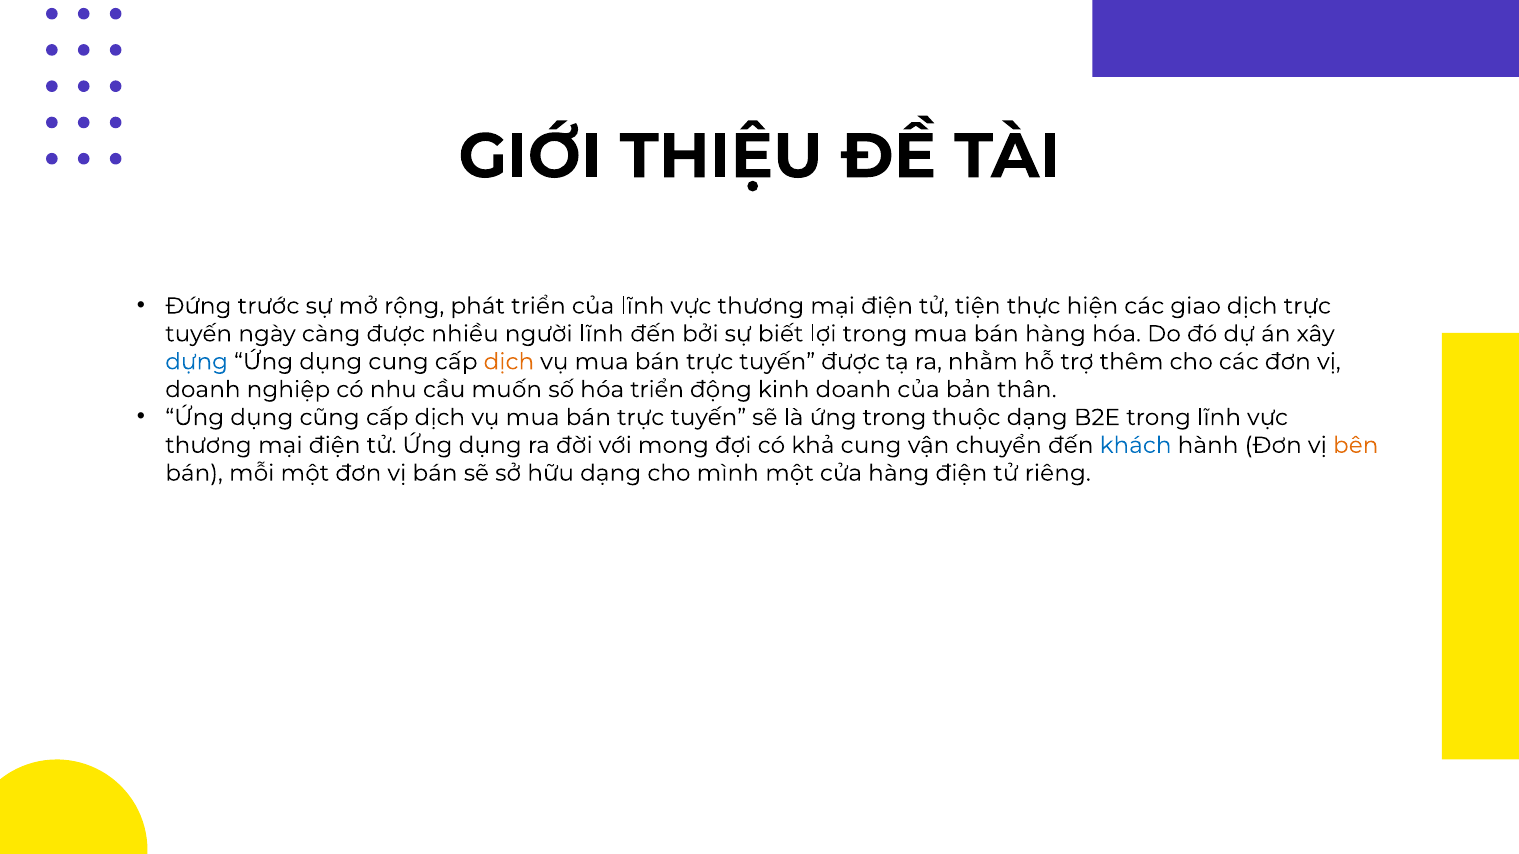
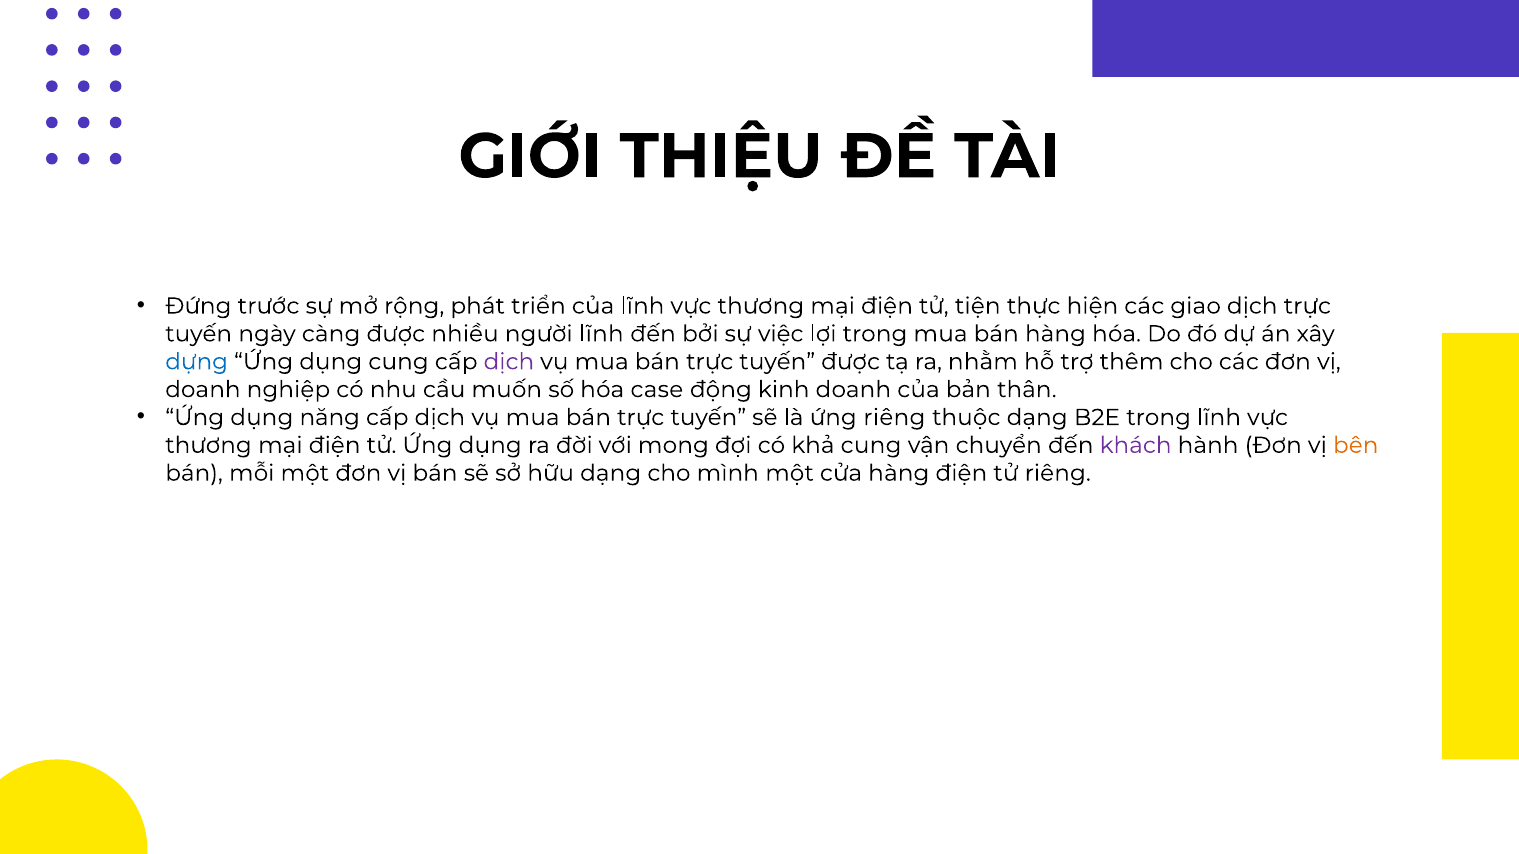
biết: biết -> việc (781, 334)
dịch colour: orange -> purple (509, 362)
hóa triển: triển -> case (657, 390)
cũng: cũng -> năng (330, 418)
ứng trong: trong -> riêng (894, 418)
khách colour: blue -> purple (1136, 445)
